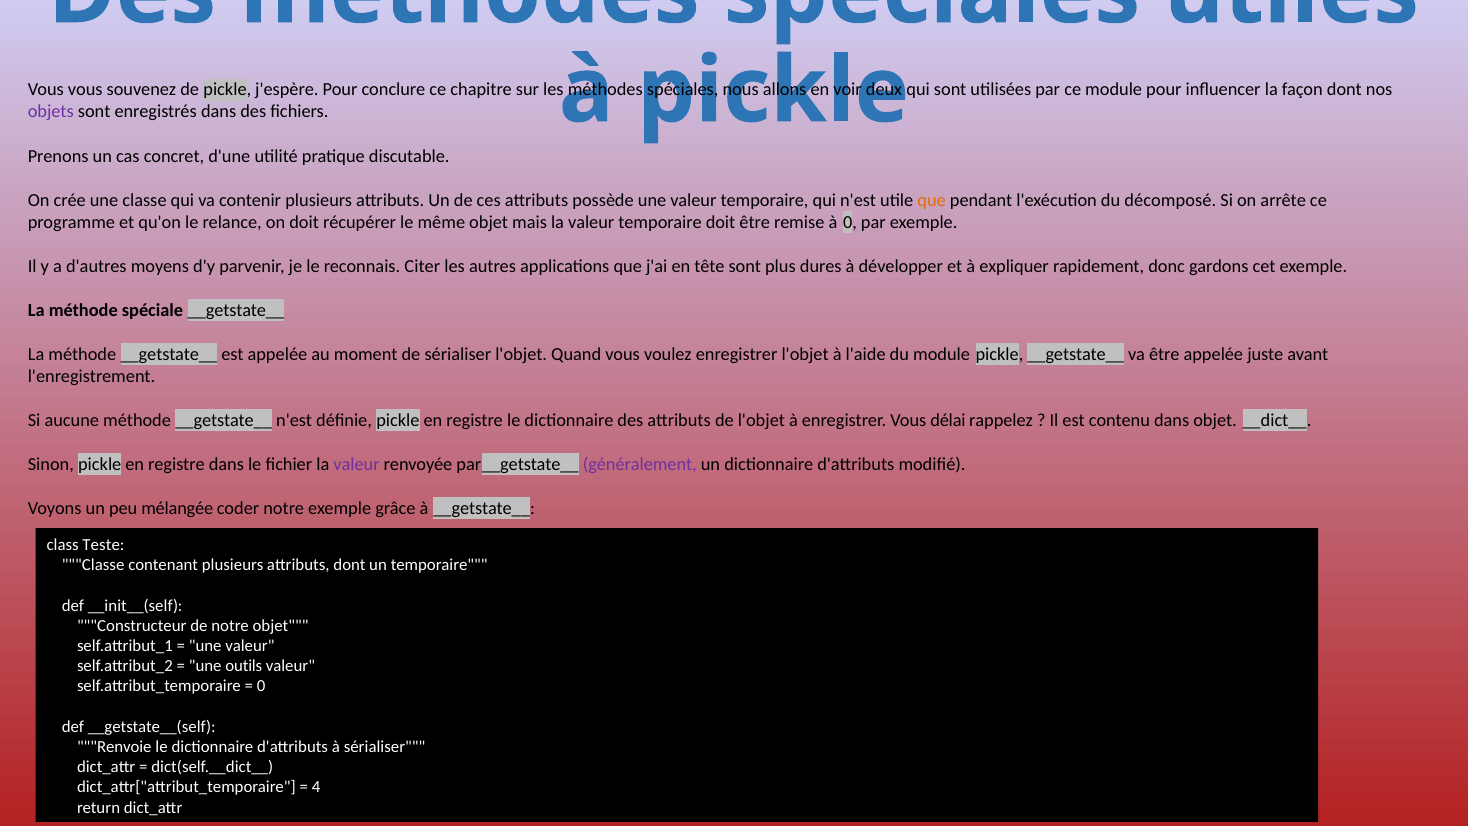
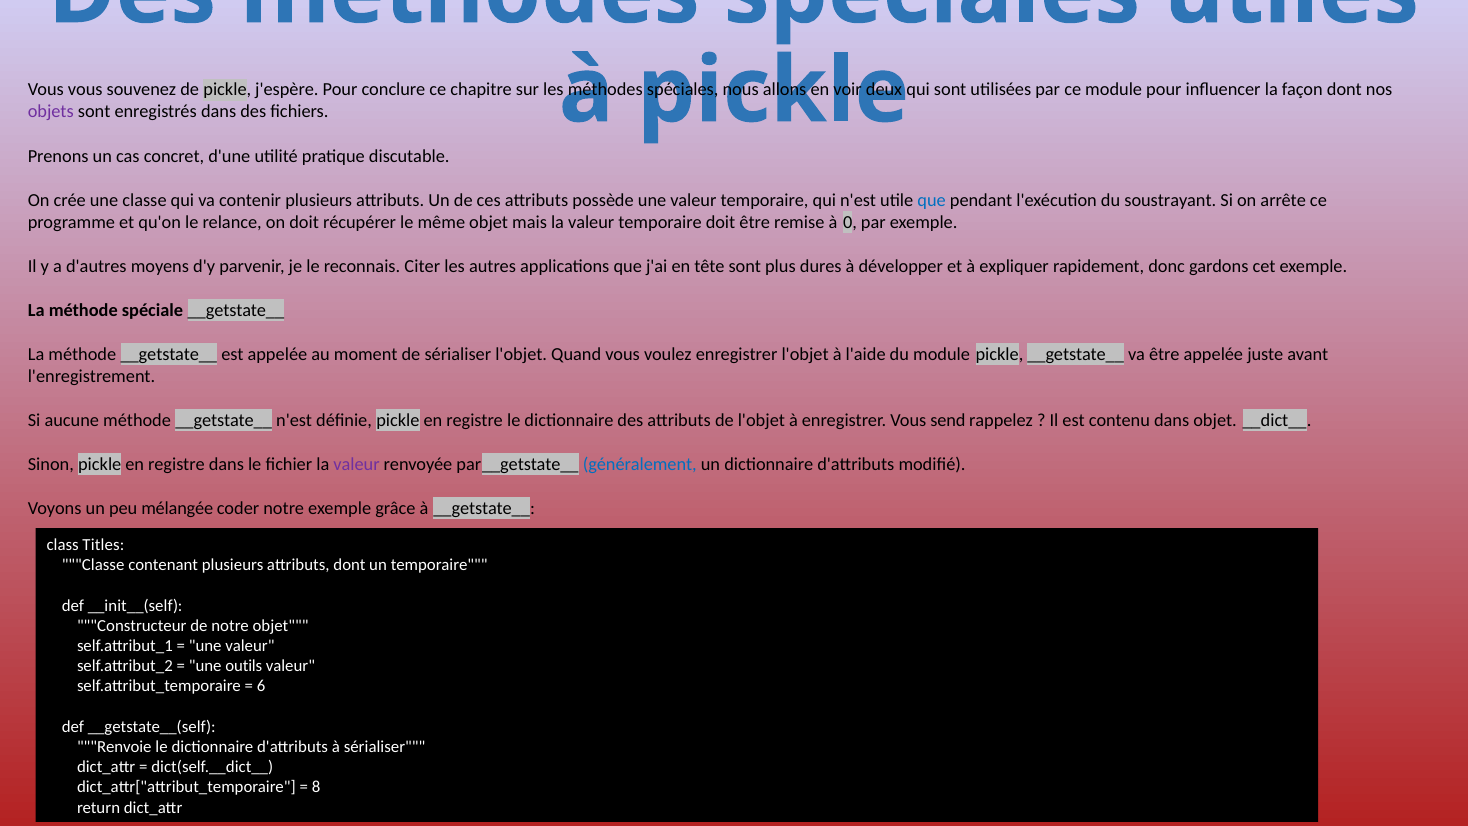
que colour: orange -> blue (932, 200)
décomposé: décomposé -> soustrayant (1170, 200)
délai: délai -> send (948, 420)
généralement colour: purple -> blue (640, 464)
Teste: Teste -> Titles (103, 545)
0: 0 -> 6 (261, 686)
4: 4 -> 8 (316, 787)
